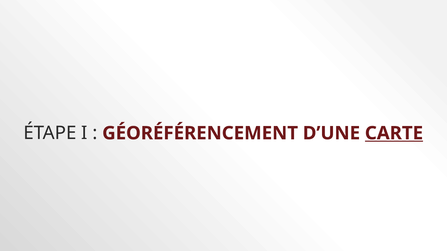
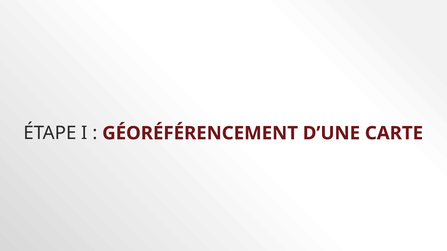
CARTE underline: present -> none (394, 133)
